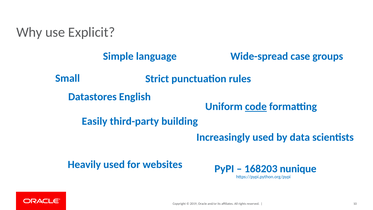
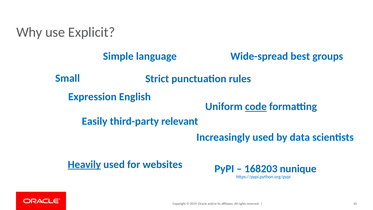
case: case -> best (300, 56)
Datastores: Datastores -> Expression (92, 97)
building: building -> relevant (180, 121)
Heavily underline: none -> present (84, 164)
